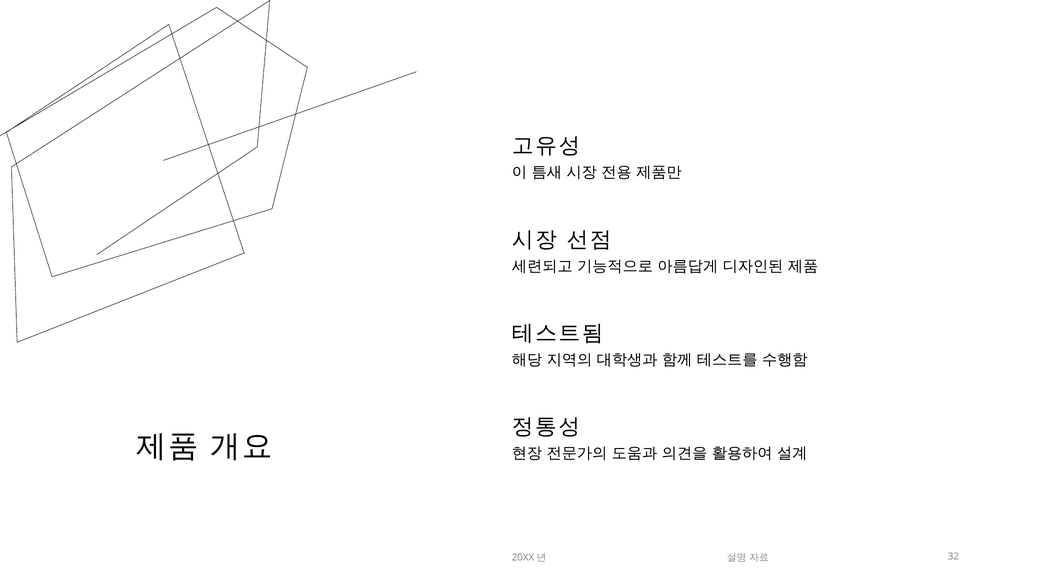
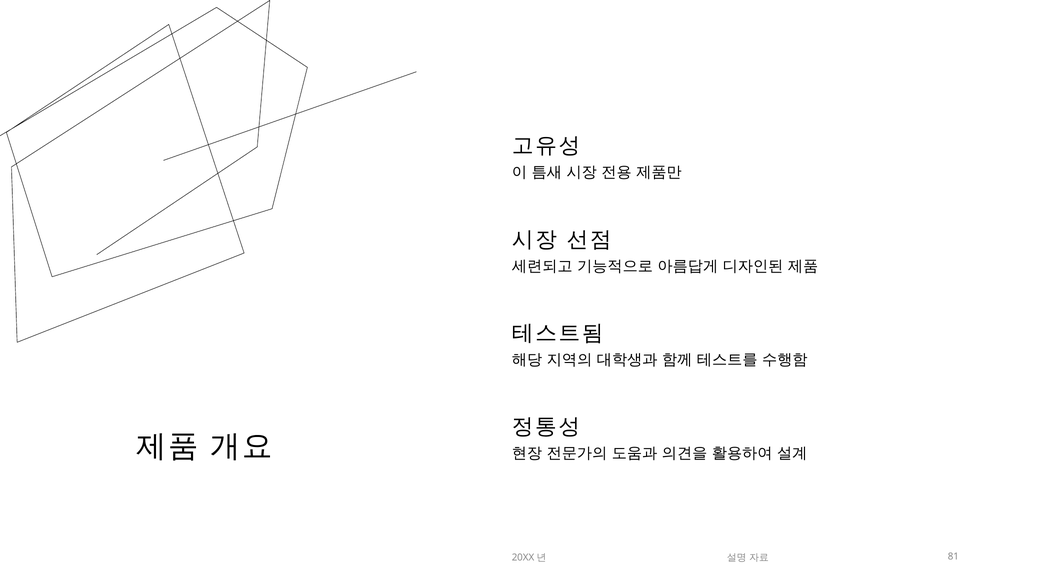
32: 32 -> 81 (953, 557)
